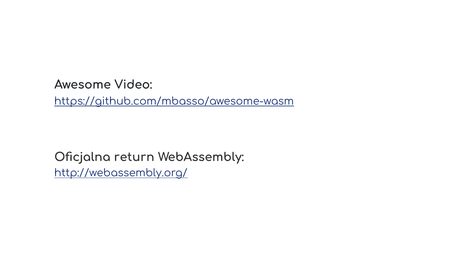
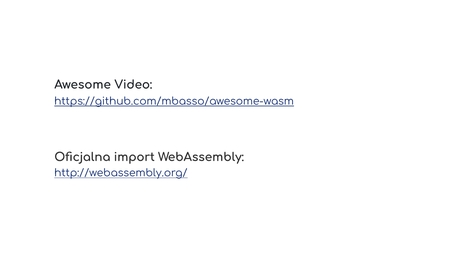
return: return -> import (134, 157)
